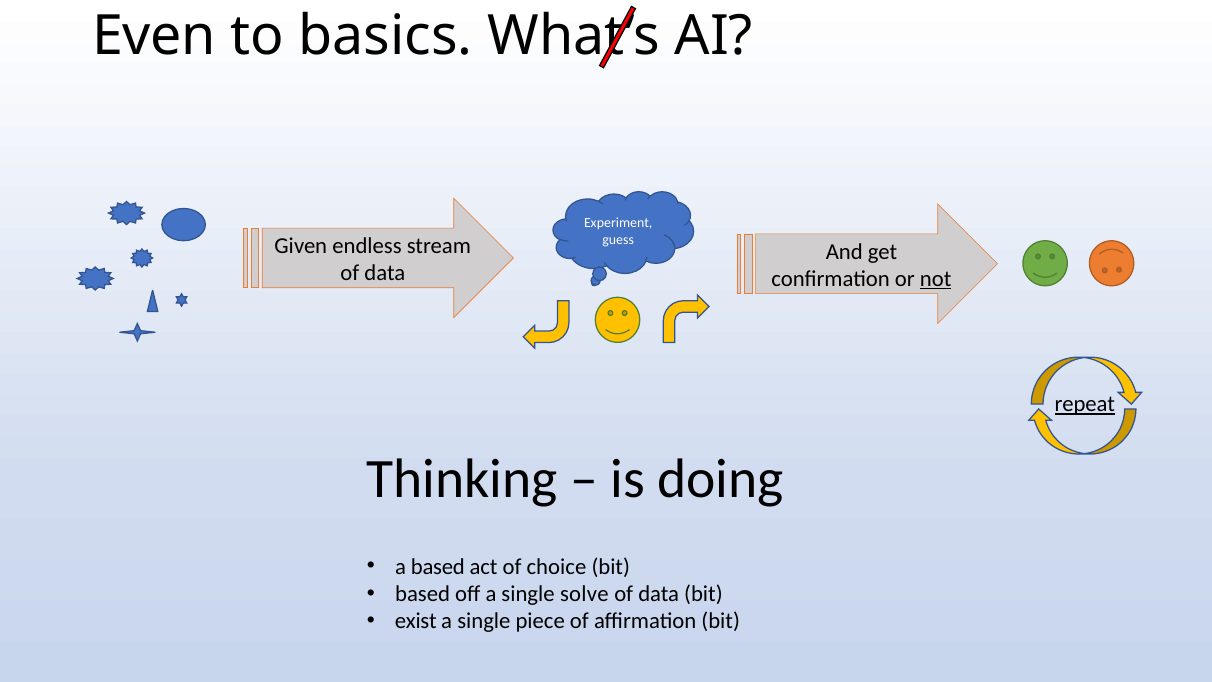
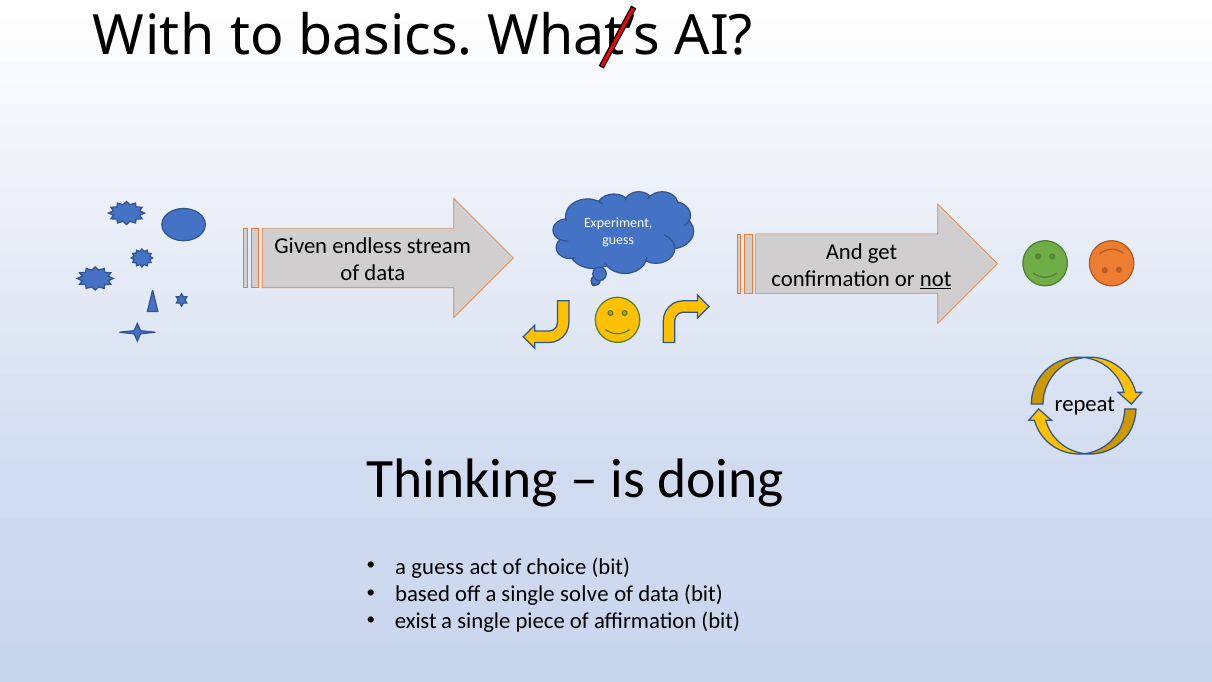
Even: Even -> With (154, 36)
repeat underline: present -> none (1085, 404)
a based: based -> guess (438, 566)
